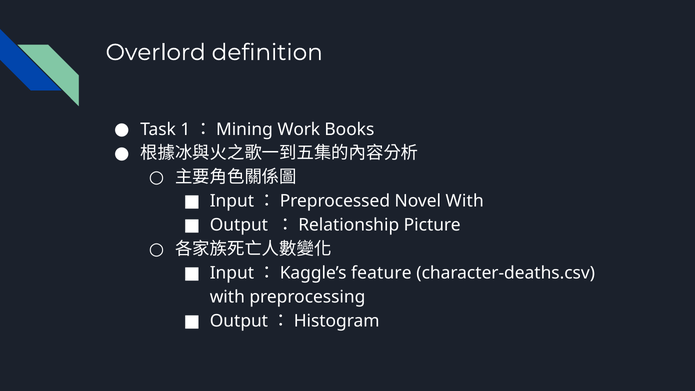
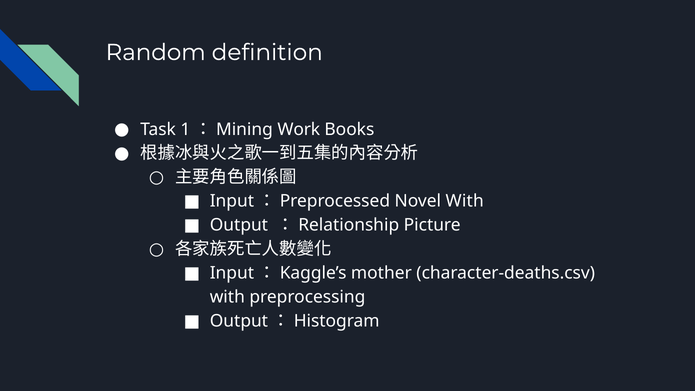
Overlord: Overlord -> Random (156, 52)
feature: feature -> mother (381, 273)
